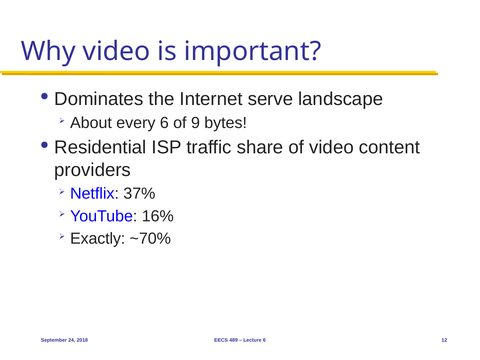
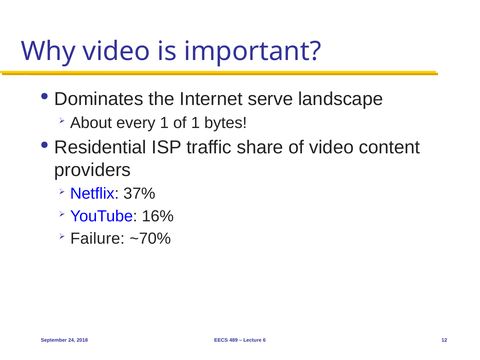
every 6: 6 -> 1 (164, 123)
of 9: 9 -> 1 (195, 123)
Exactly: Exactly -> Failure (98, 238)
